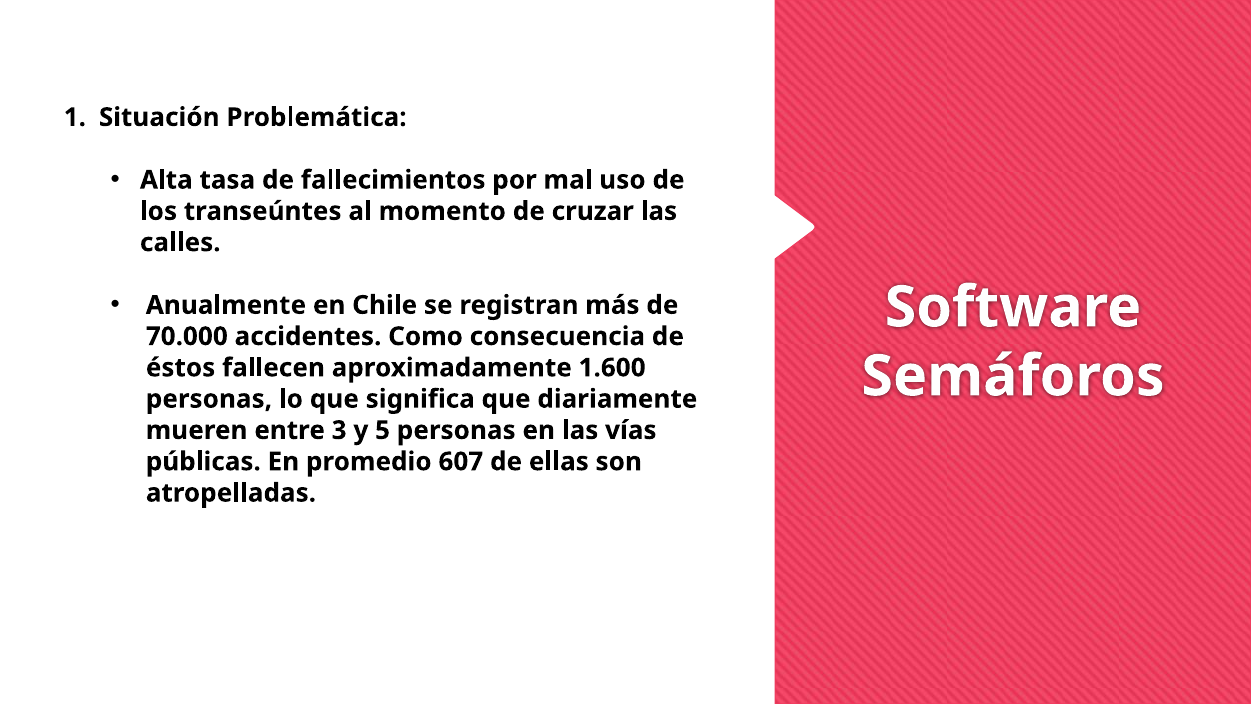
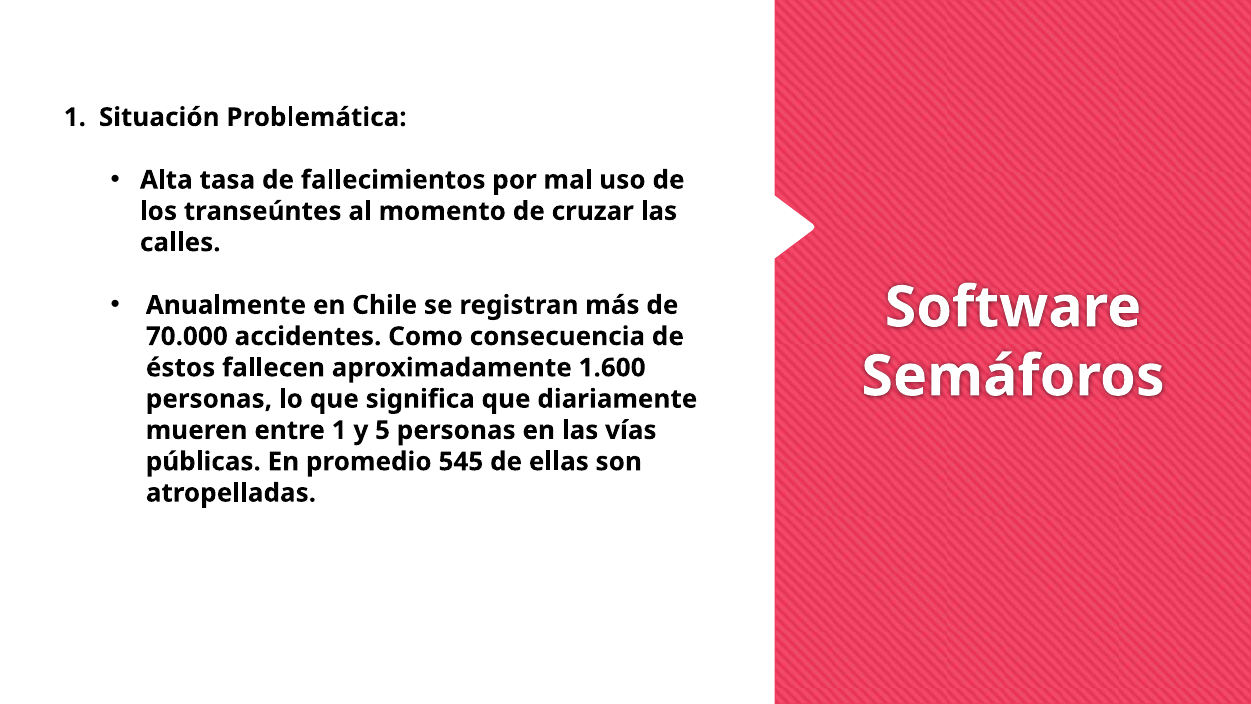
entre 3: 3 -> 1 (339, 430)
607: 607 -> 545 (461, 461)
